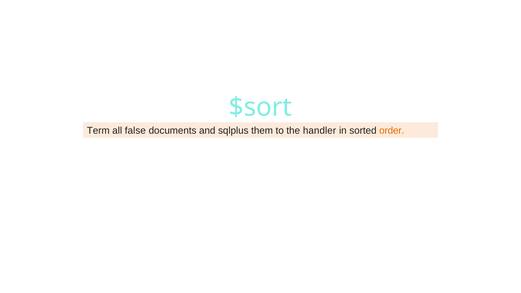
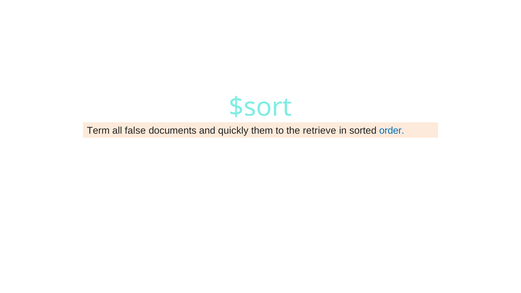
sqlplus: sqlplus -> quickly (233, 131)
handler: handler -> retrieve (320, 131)
order colour: orange -> blue (392, 131)
